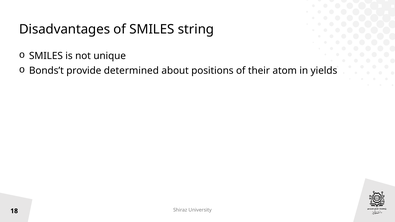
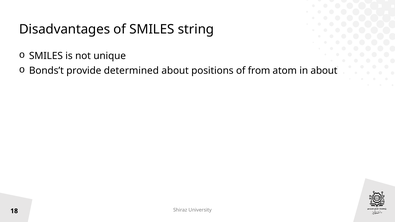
their: their -> from (259, 71)
in yields: yields -> about (324, 71)
